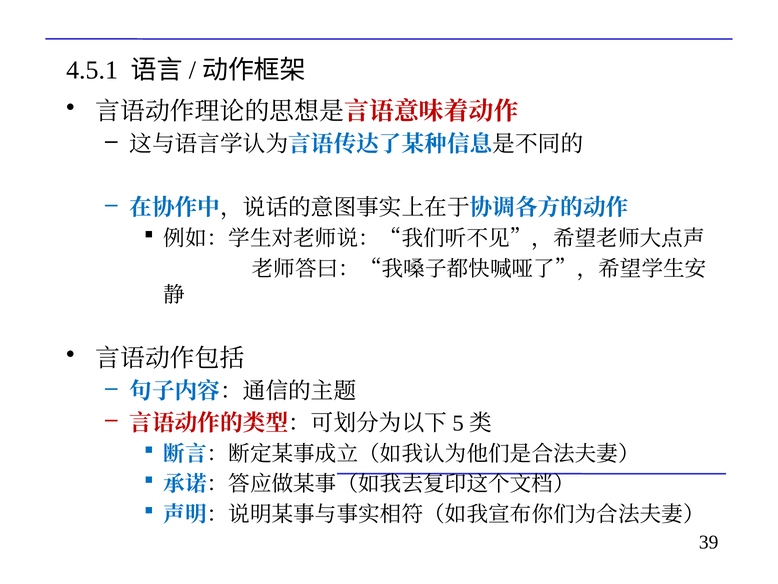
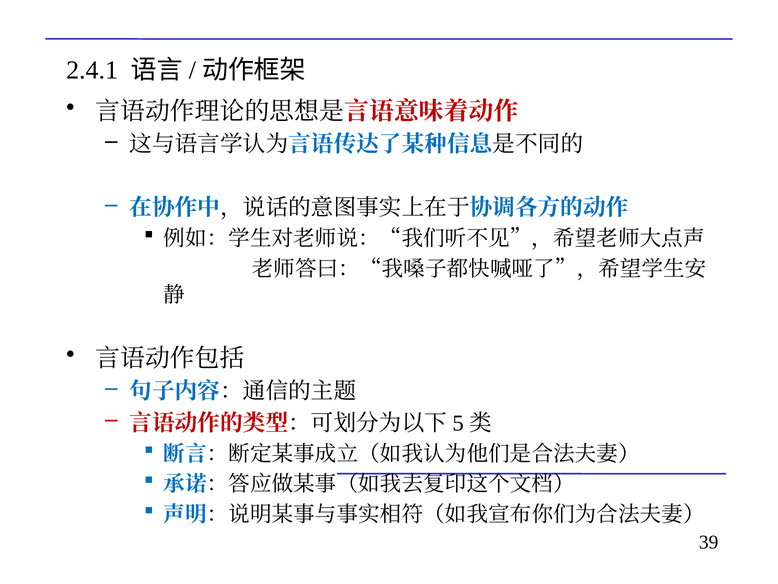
4.5.1: 4.5.1 -> 2.4.1 (92, 70)
